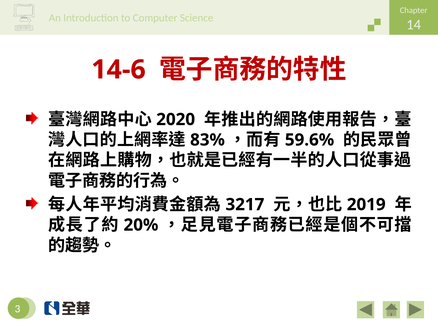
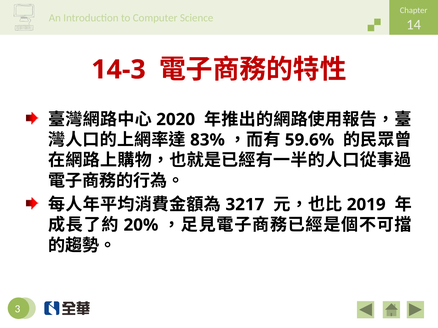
14-6: 14-6 -> 14-3 (119, 70)
